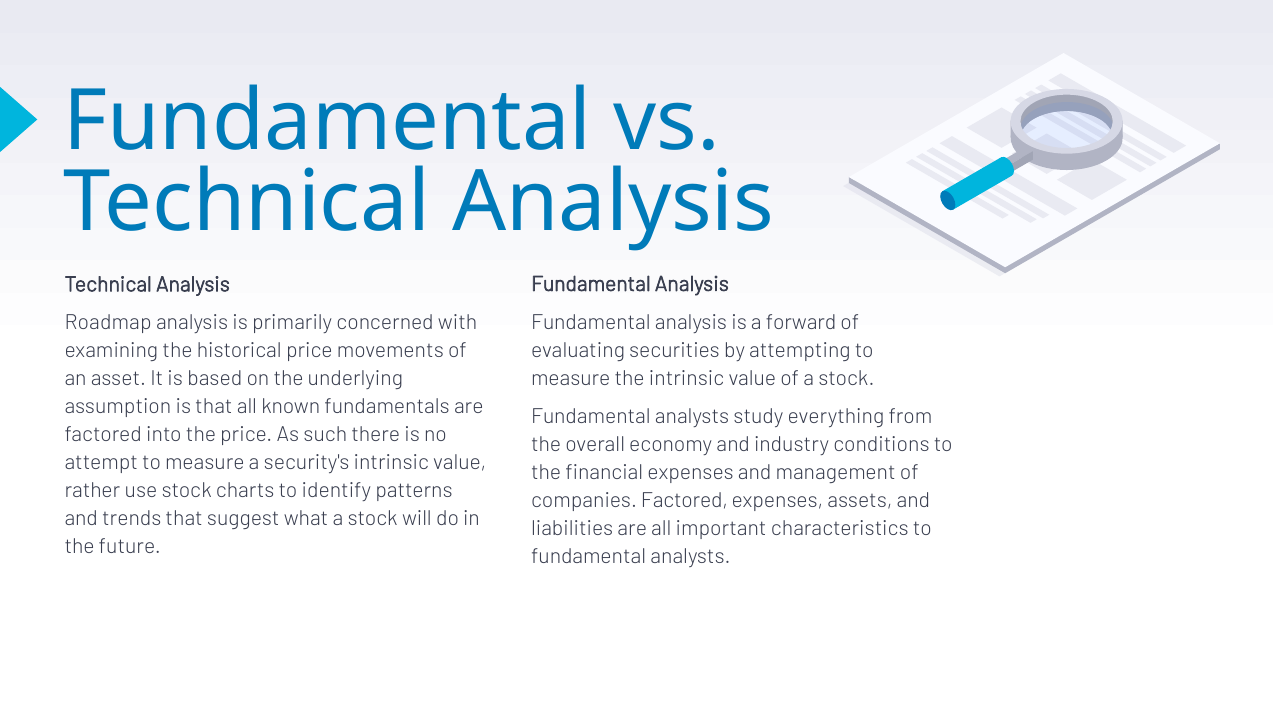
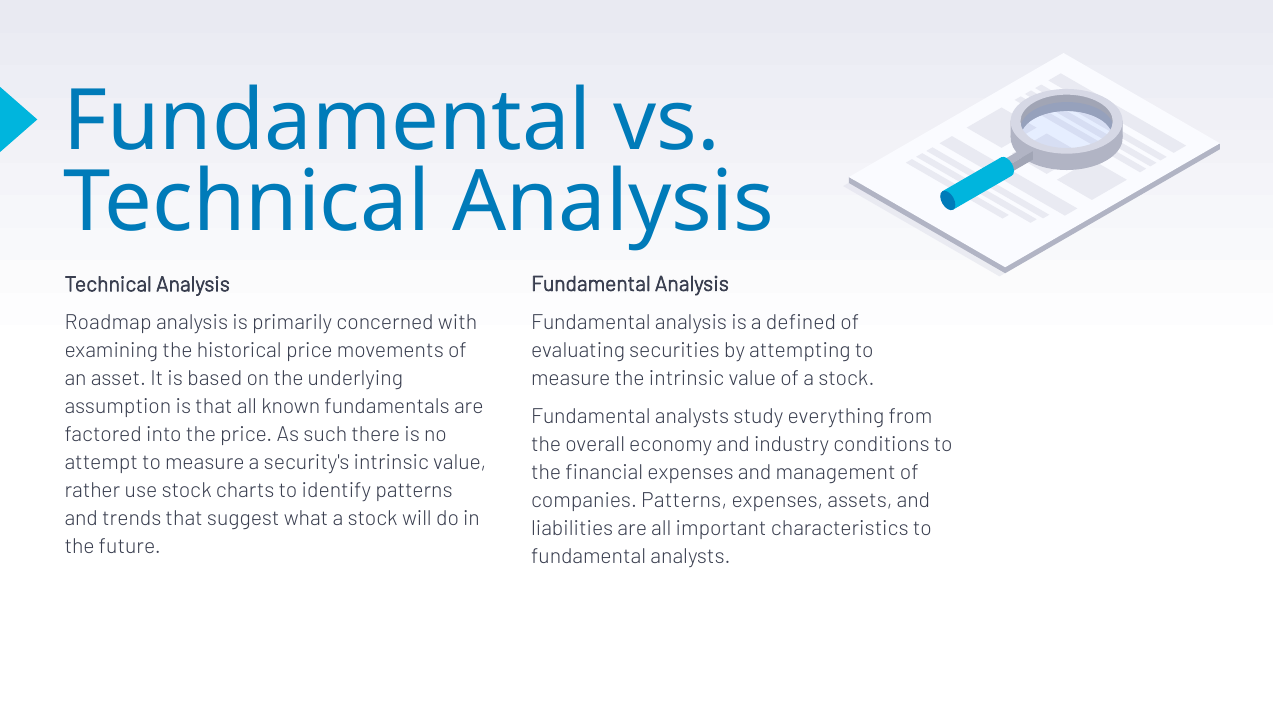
forward: forward -> defined (801, 323)
companies Factored: Factored -> Patterns (684, 501)
